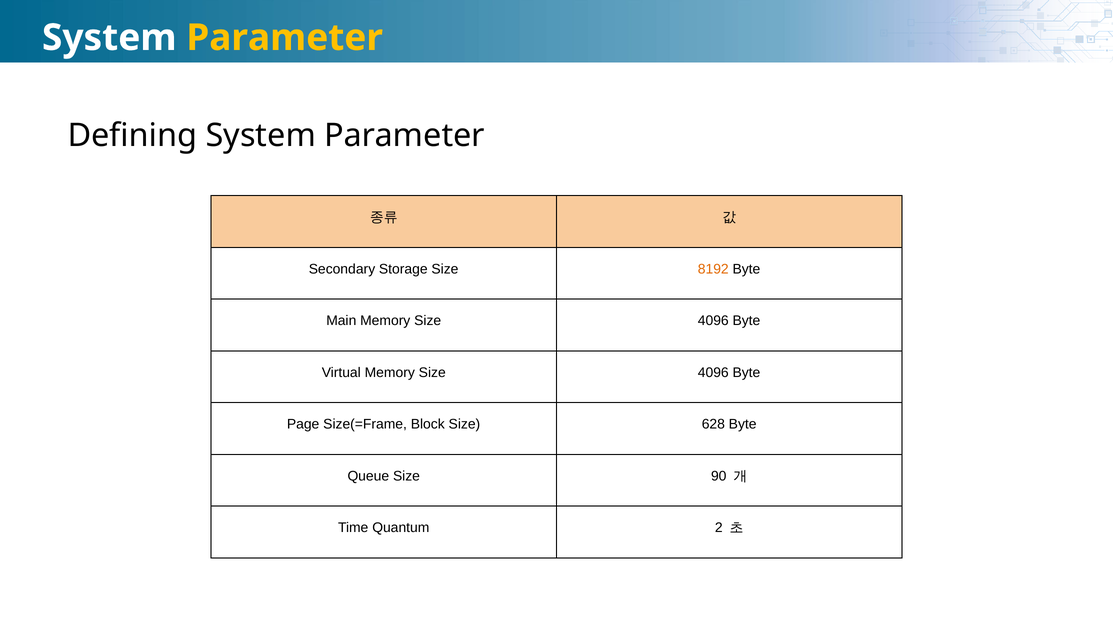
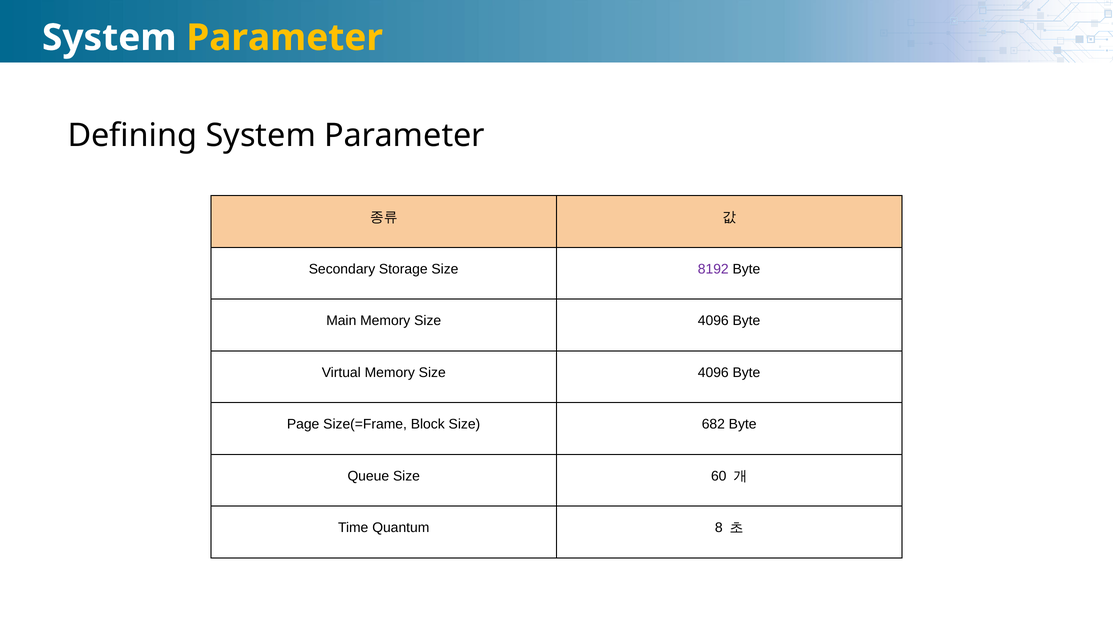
8192 colour: orange -> purple (713, 269)
628: 628 -> 682 (713, 424)
90: 90 -> 60 (719, 476)
2: 2 -> 8 (719, 528)
